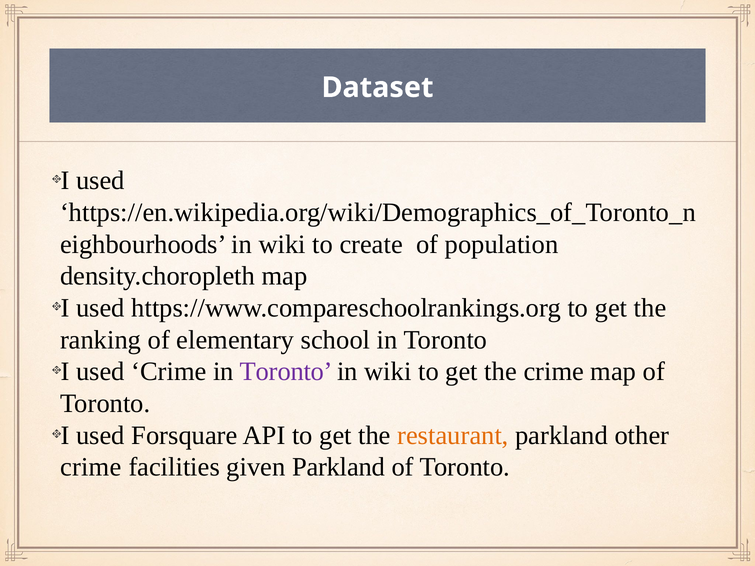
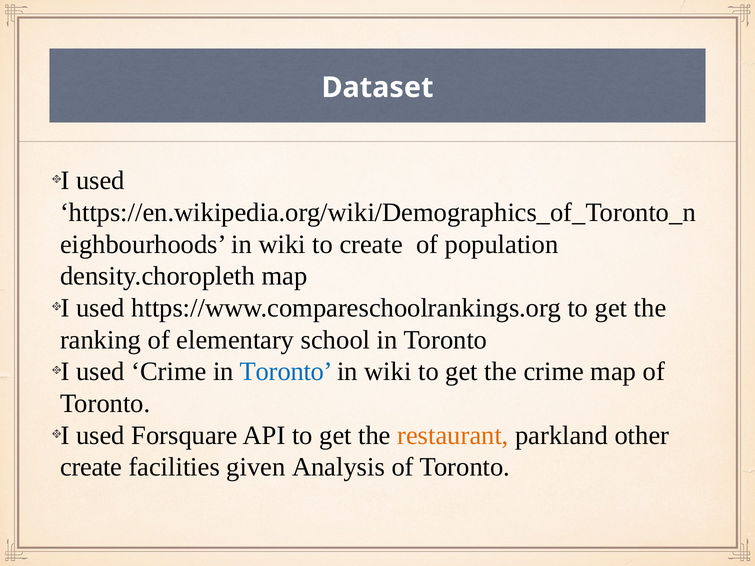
Toronto colour: purple -> blue (286, 372)
crime: crime -> create (91, 467)
given Parkland: Parkland -> Analysis (338, 467)
